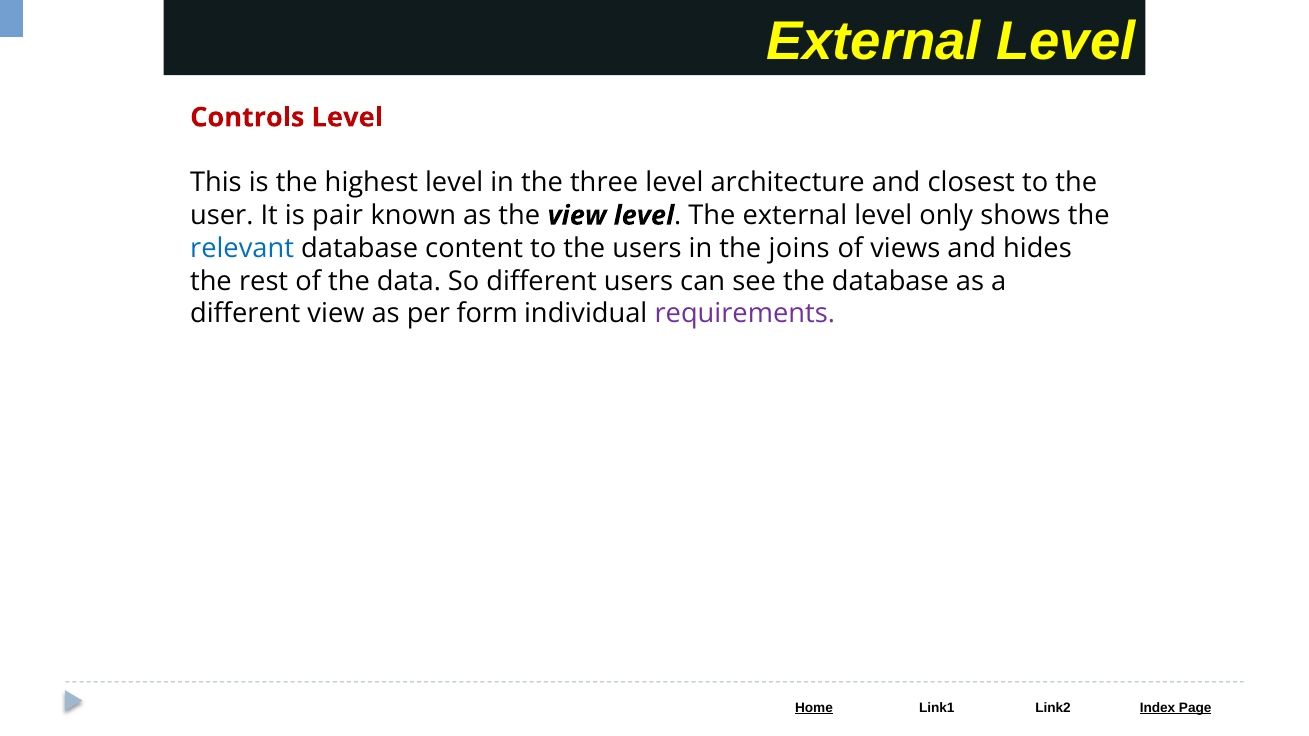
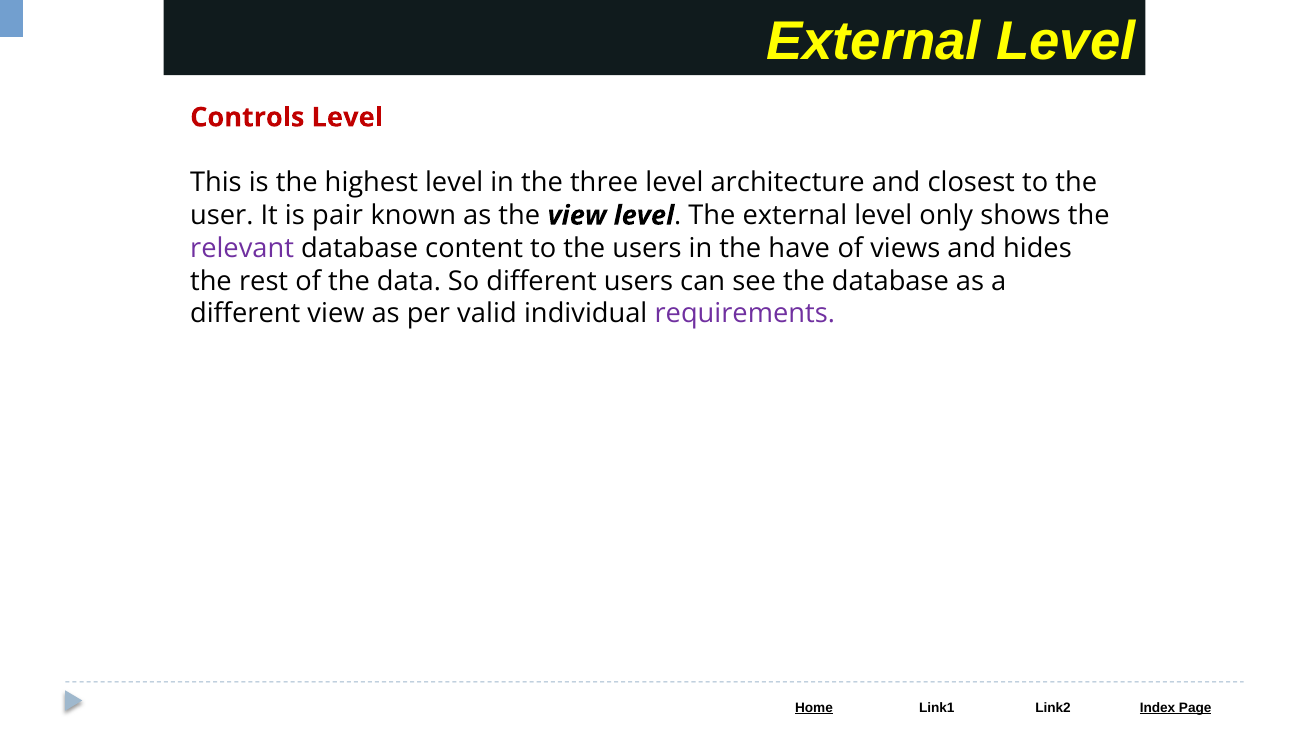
relevant colour: blue -> purple (242, 248)
joins: joins -> have (799, 248)
form: form -> valid (487, 314)
